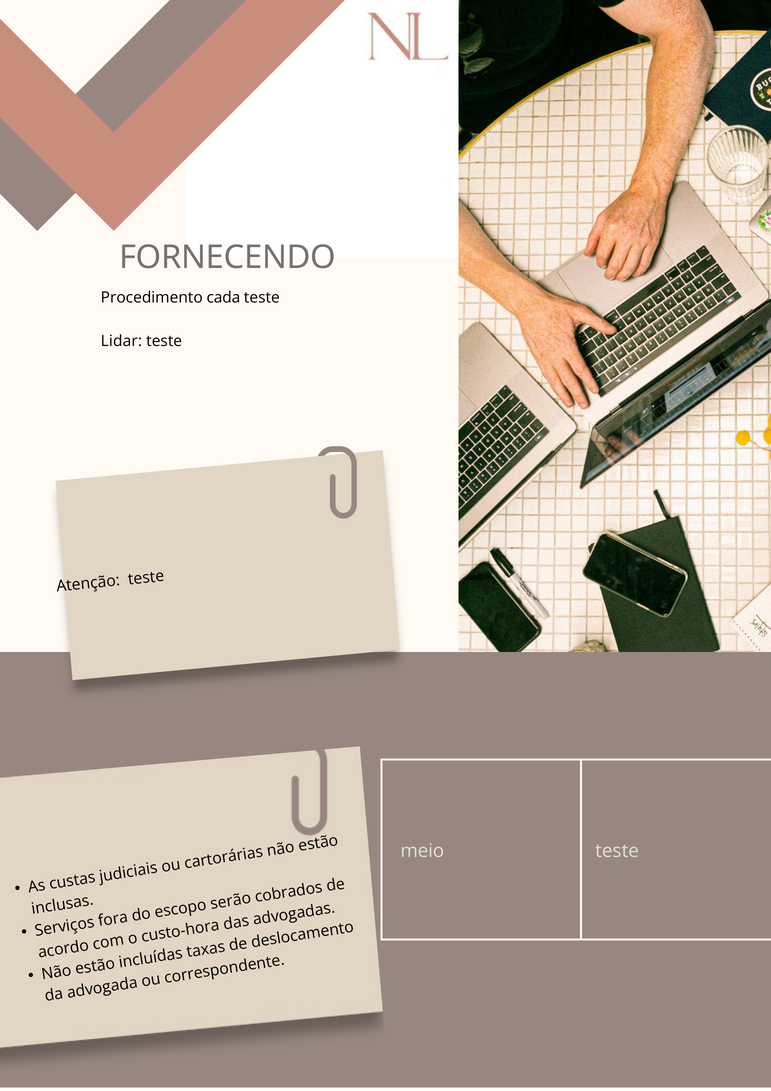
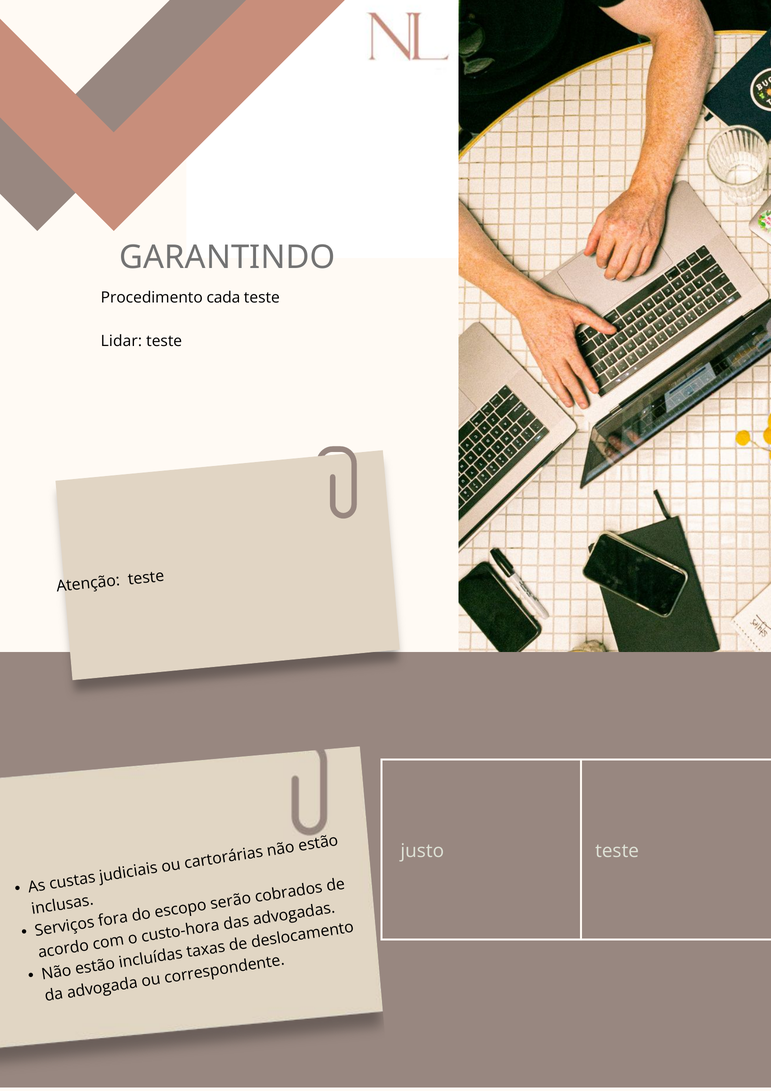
FORNECENDO: FORNECENDO -> GARANTINDO (227, 257)
meio: meio -> justo (422, 851)
